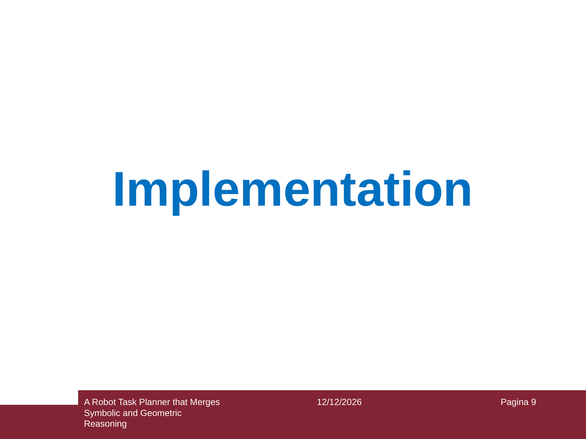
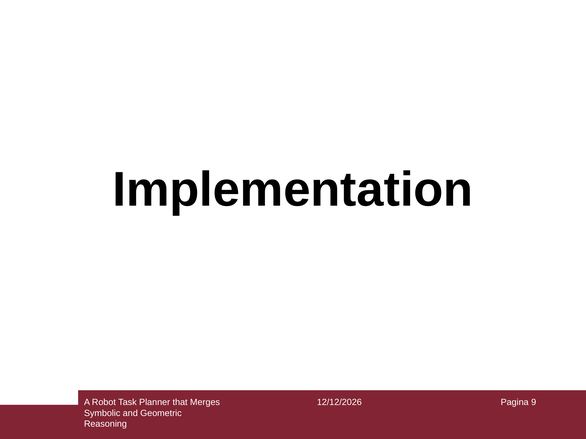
Implementation colour: blue -> black (293, 190)
